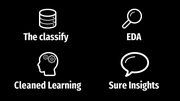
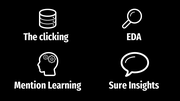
classify: classify -> clicking (54, 37)
Cleaned: Cleaned -> Mention (30, 86)
